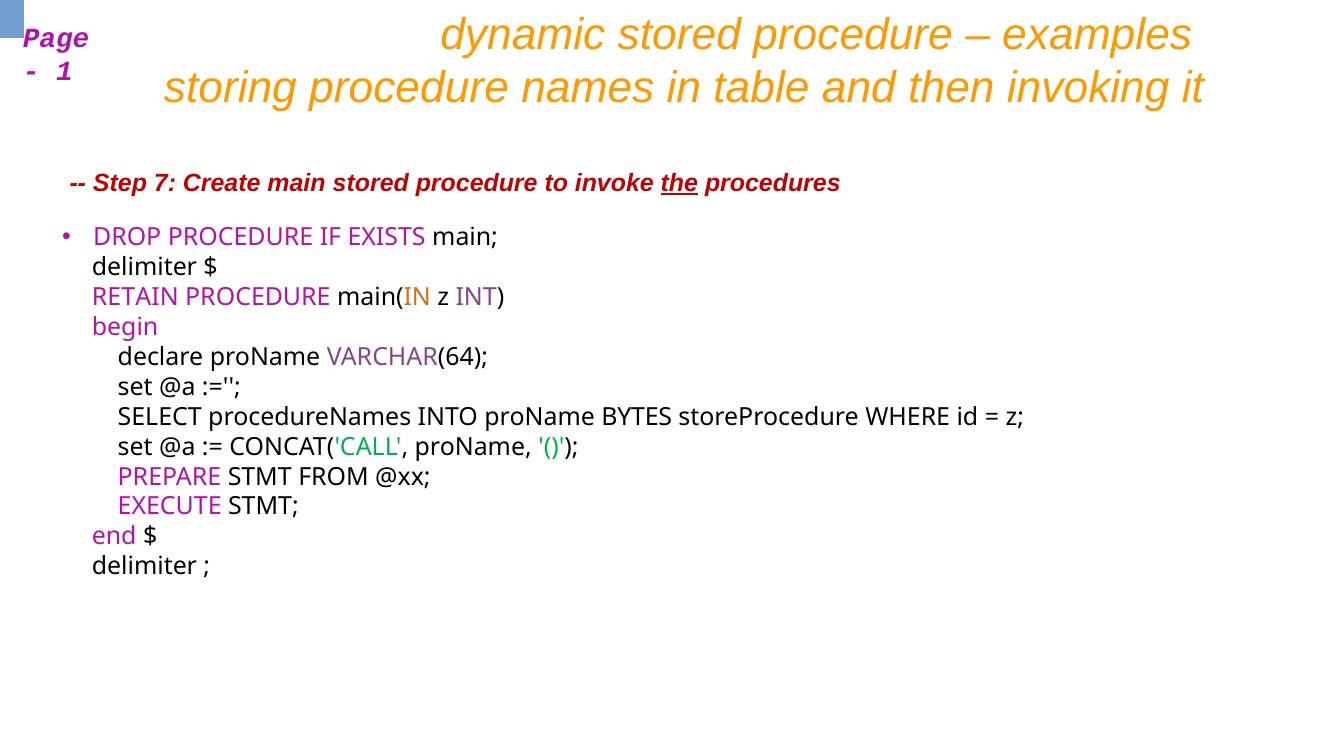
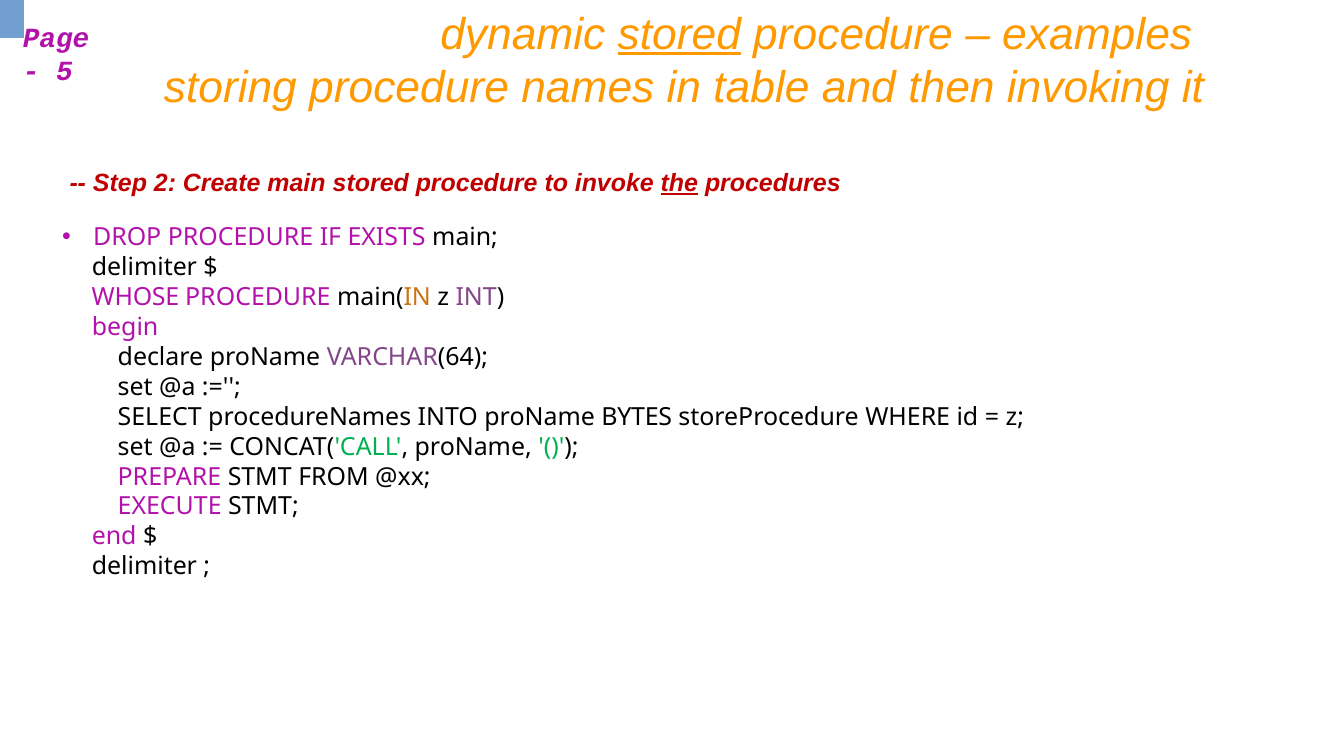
stored underline: none -> present (679, 35)
1: 1 -> 5 (64, 71)
7: 7 -> 2 (165, 184)
RETAIN: RETAIN -> WHOSE (135, 297)
